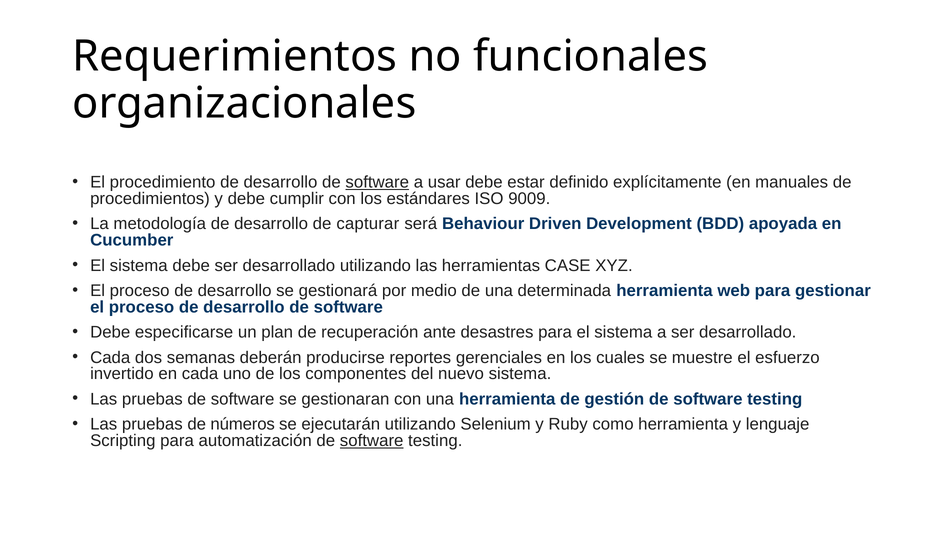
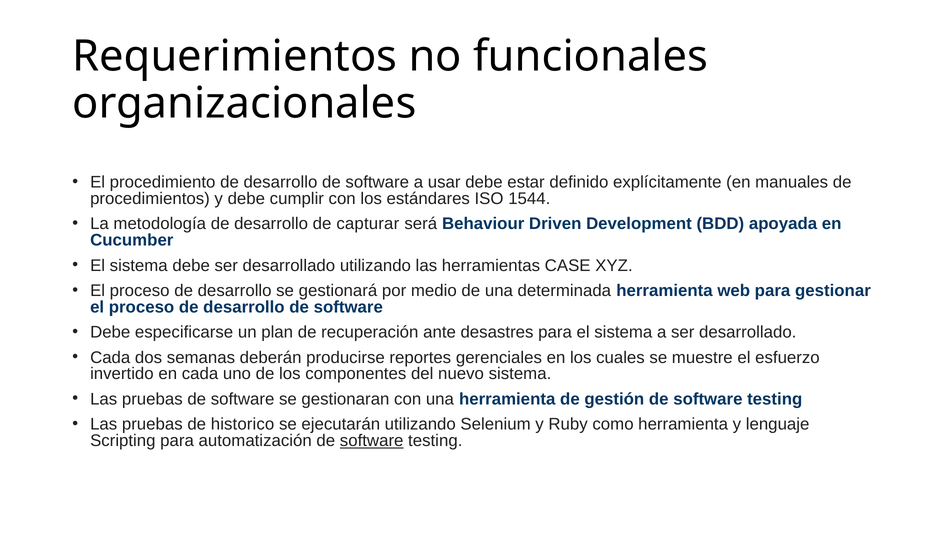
software underline: present -> none (377, 182)
9009: 9009 -> 1544 (529, 199)
números: números -> historico (243, 424)
